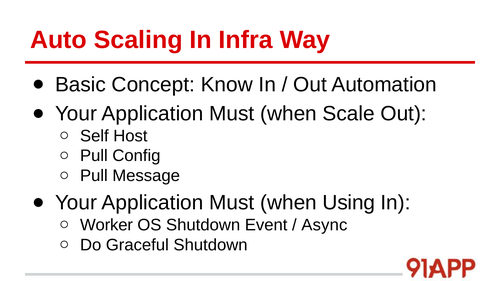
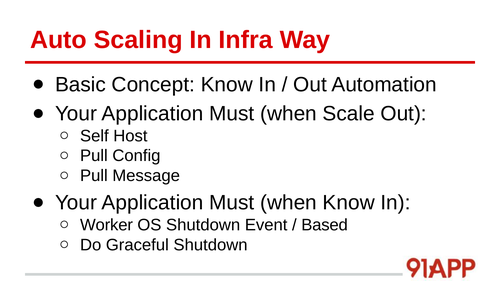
when Using: Using -> Know (349, 203)
Async: Async -> Based (325, 225)
